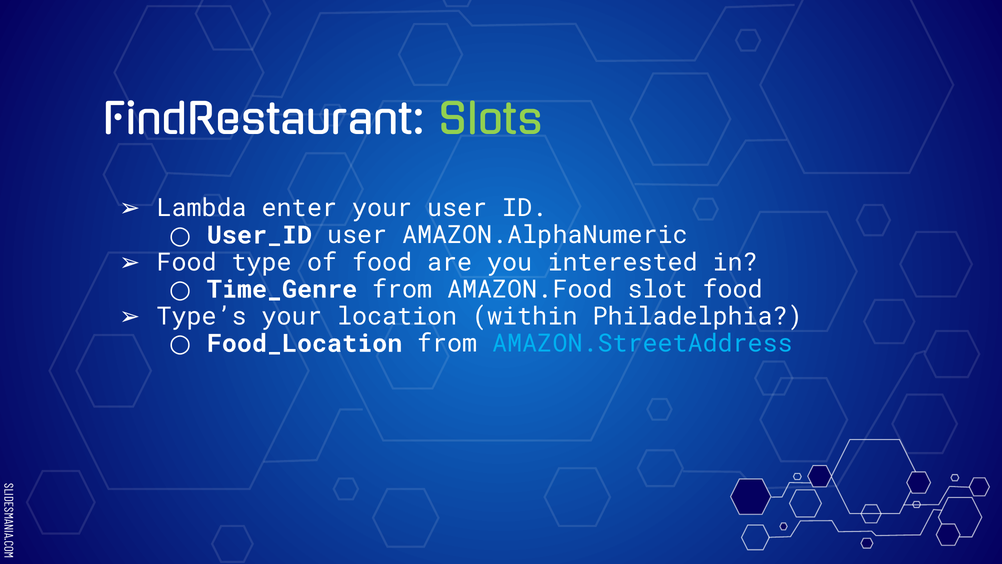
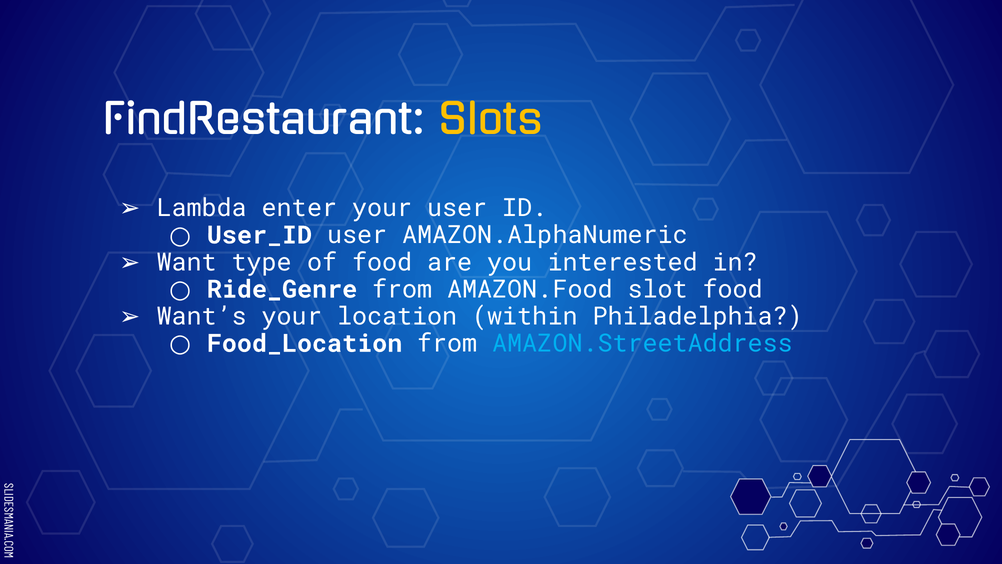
Slots colour: light green -> yellow (490, 120)
Food: Food -> Want (187, 262)
Time_Genre: Time_Genre -> Ride_Genre (282, 289)
Type’s: Type’s -> Want’s (202, 316)
